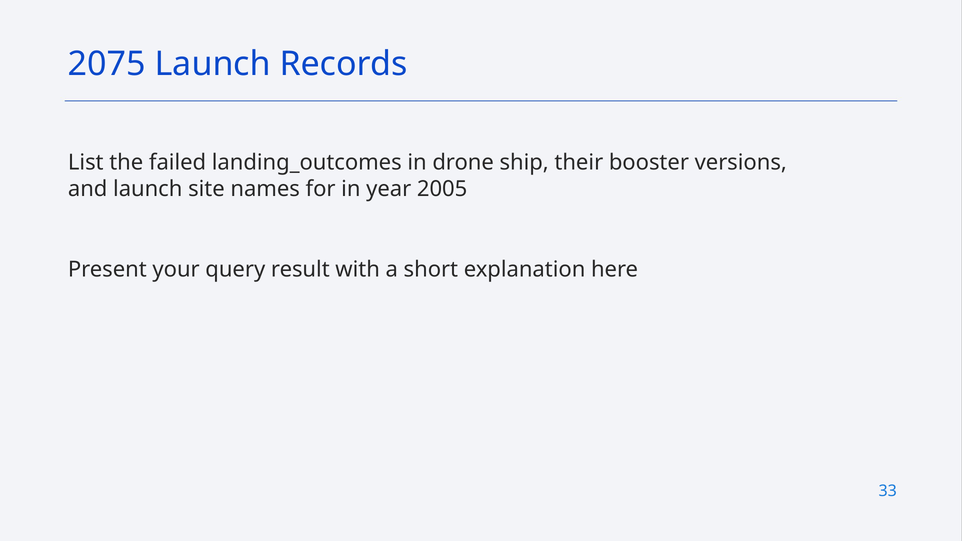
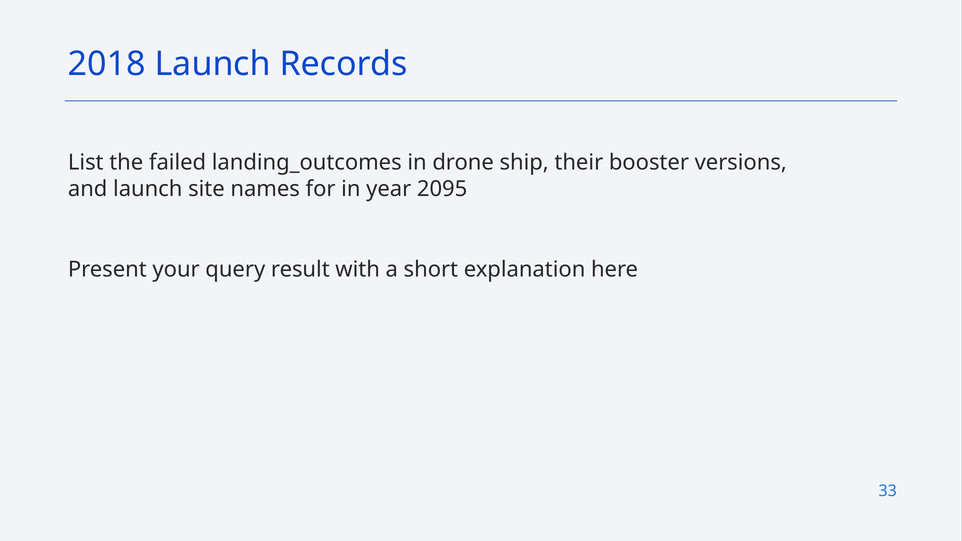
2075: 2075 -> 2018 (107, 64)
2005: 2005 -> 2095 (442, 189)
